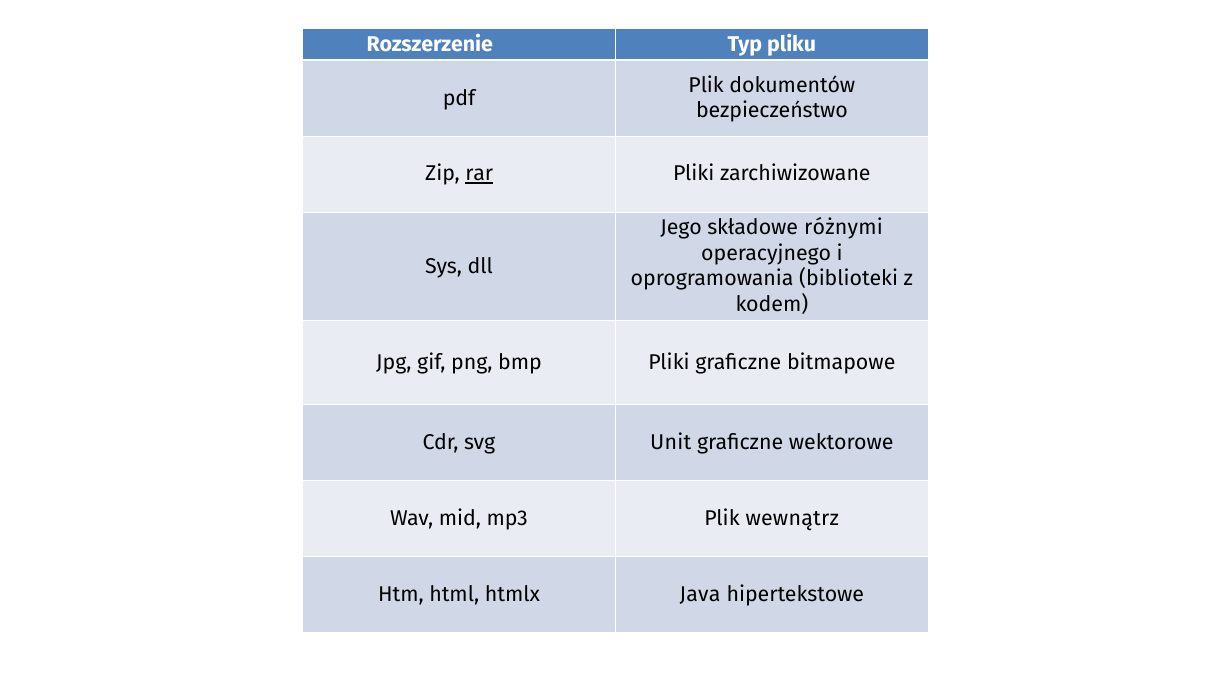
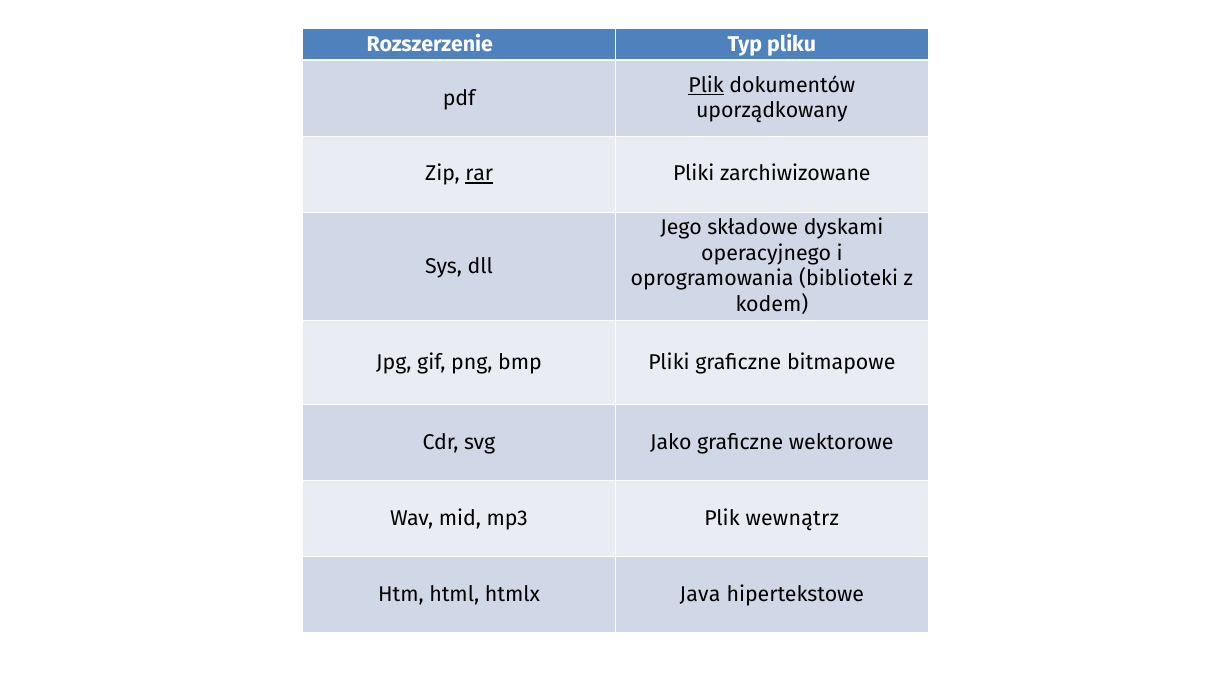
Plik underline: none -> present (706, 85)
bezpieczeństwo: bezpieczeństwo -> uporządkowany (772, 111)
różnymi: różnymi -> dyskami (844, 228)
Unit: Unit -> Jako (671, 442)
